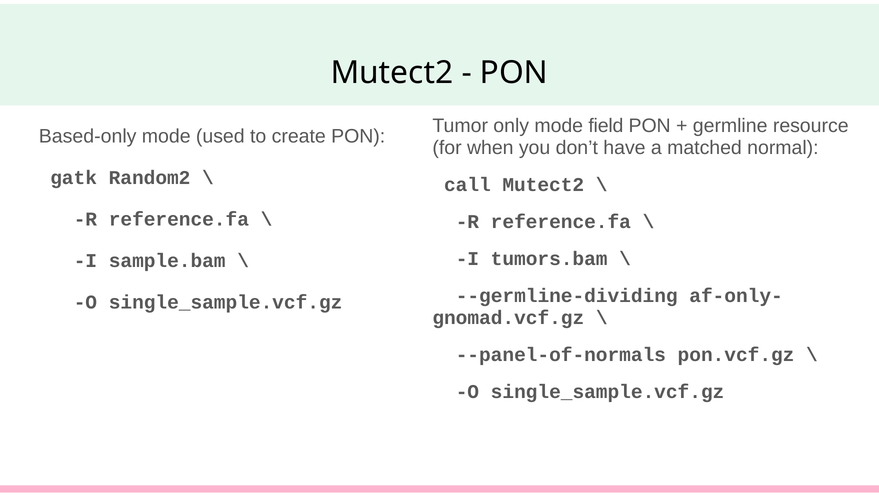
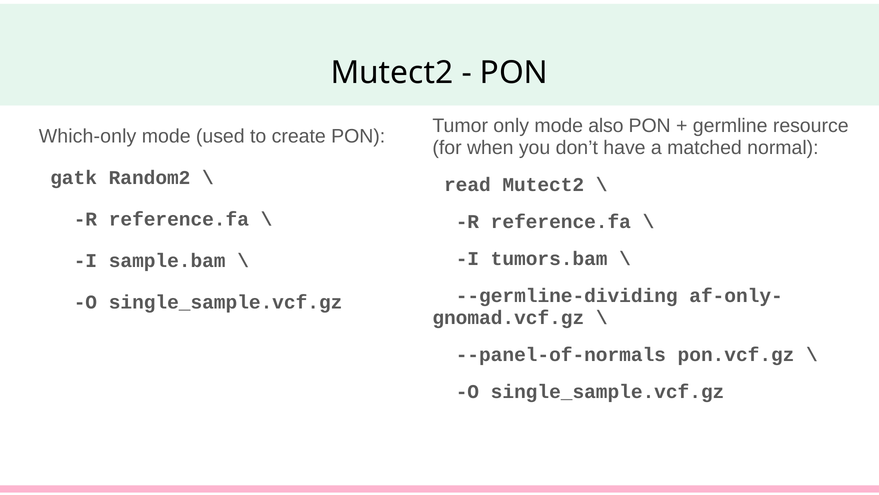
field: field -> also (606, 126)
Based-only: Based-only -> Which-only (88, 136)
call: call -> read (467, 185)
